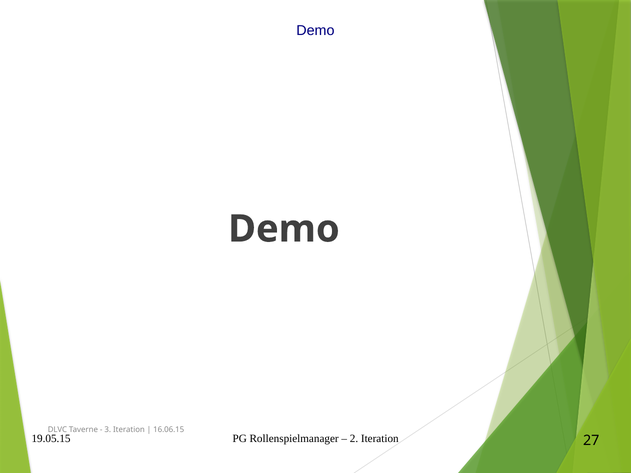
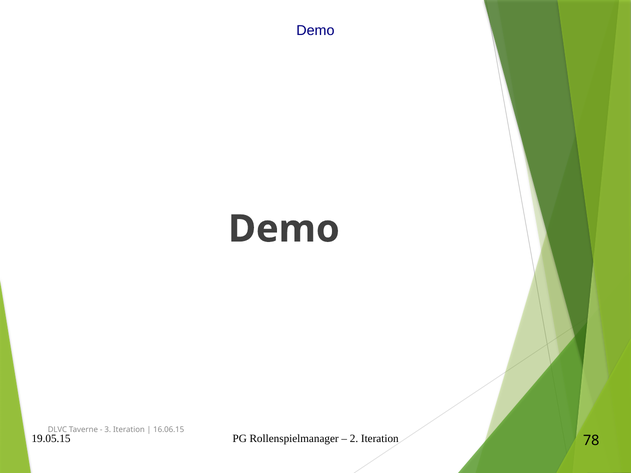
27: 27 -> 78 (591, 441)
